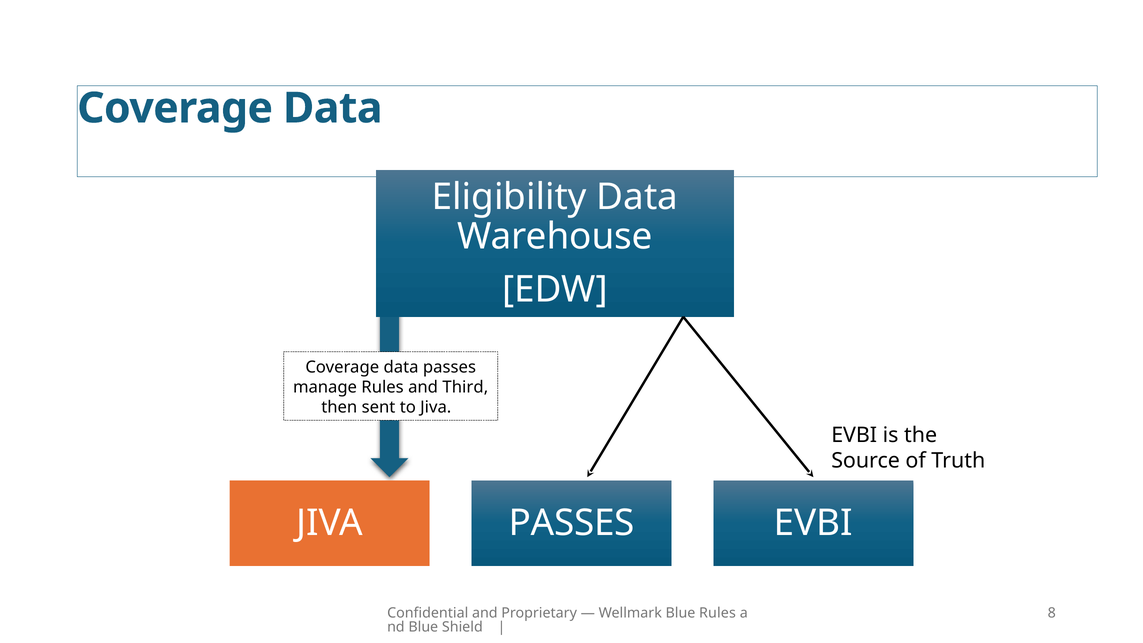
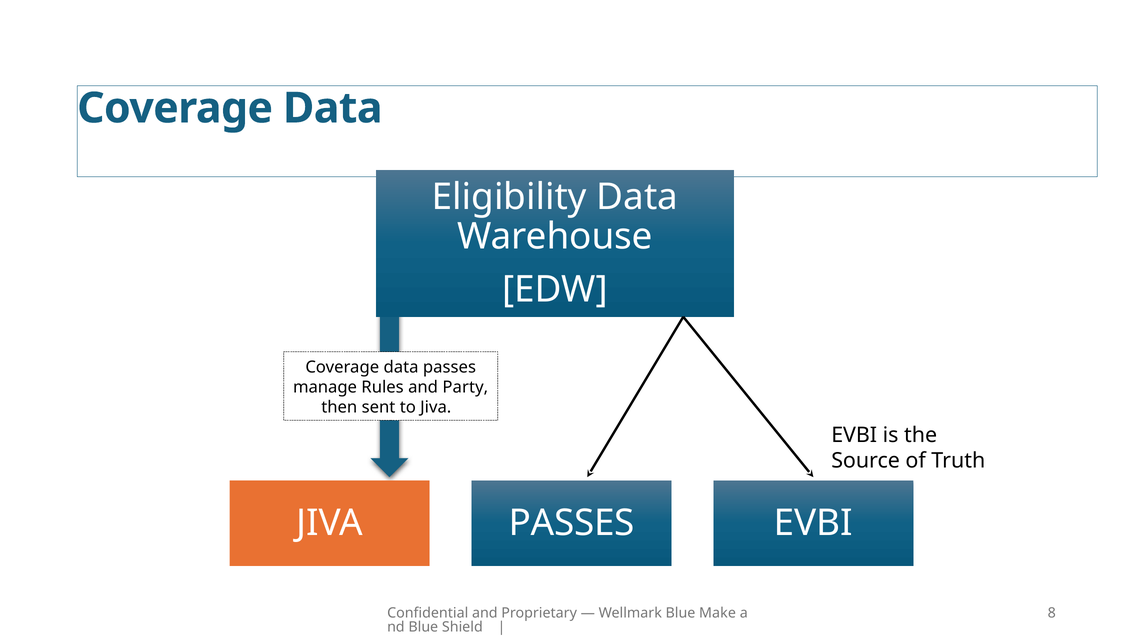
Third: Third -> Party (465, 387)
Blue Rules: Rules -> Make (717, 613)
